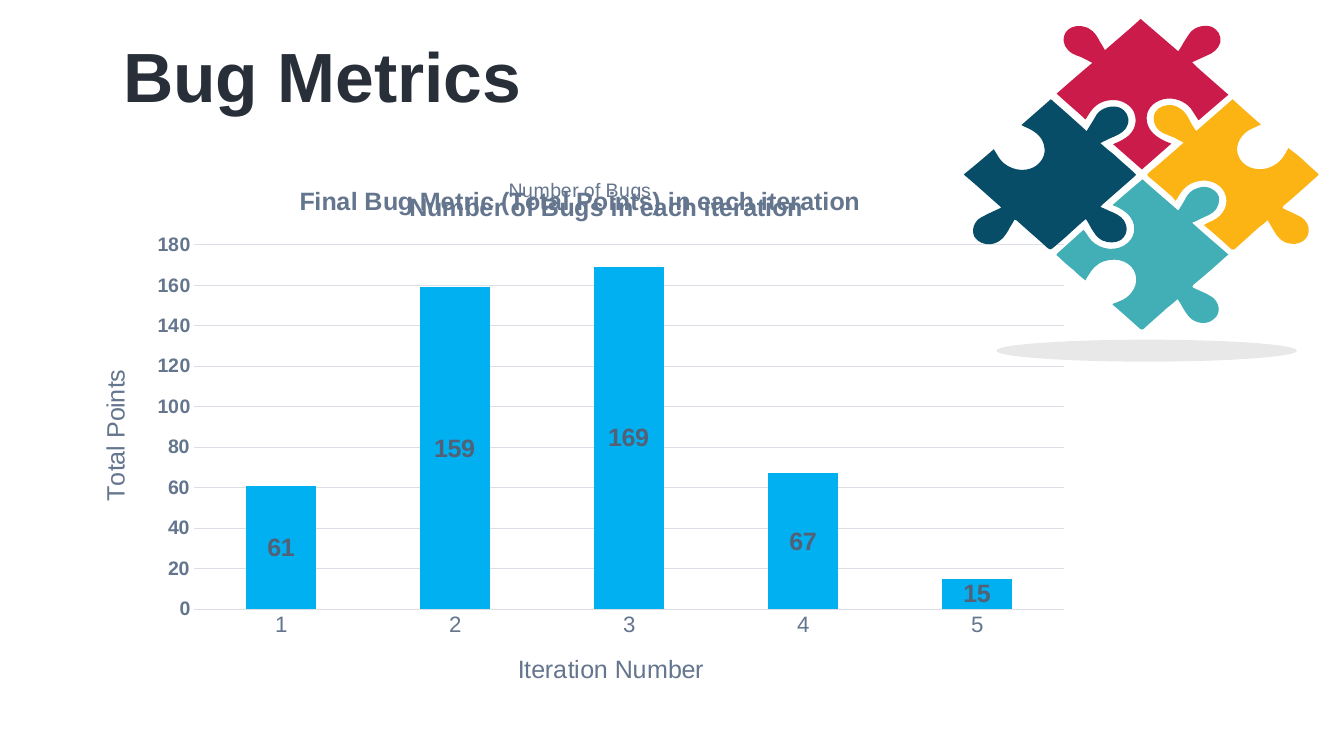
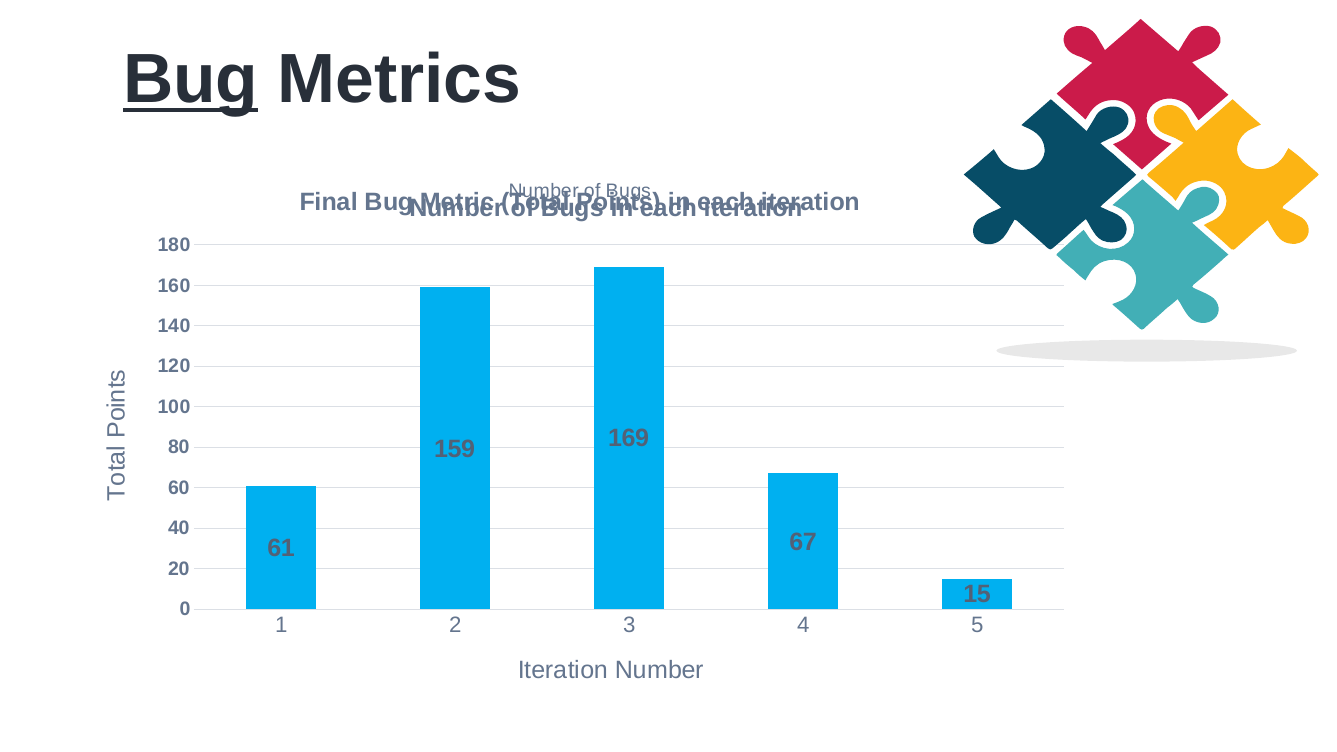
Bug underline: none -> present (191, 80)
